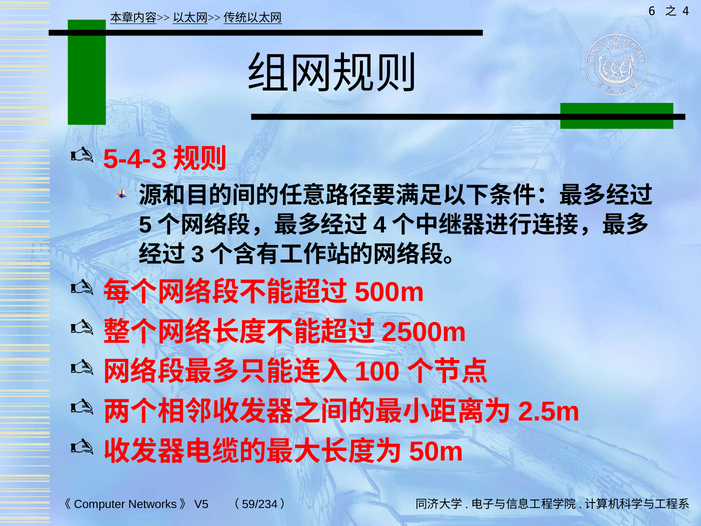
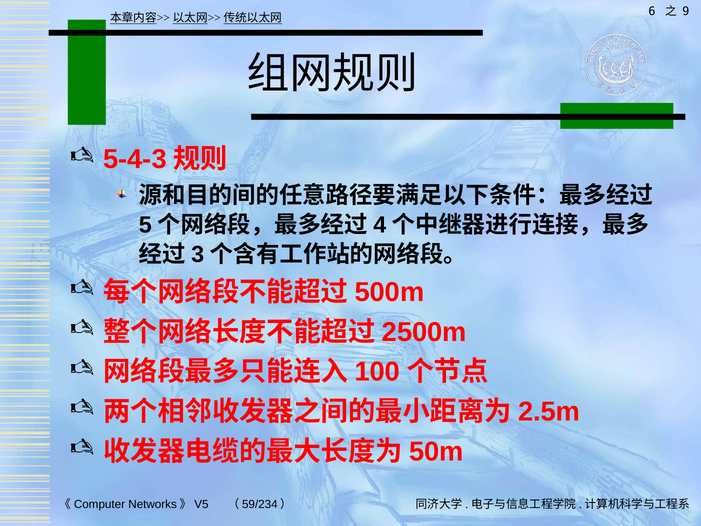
4: 4 -> 9 (686, 11)
